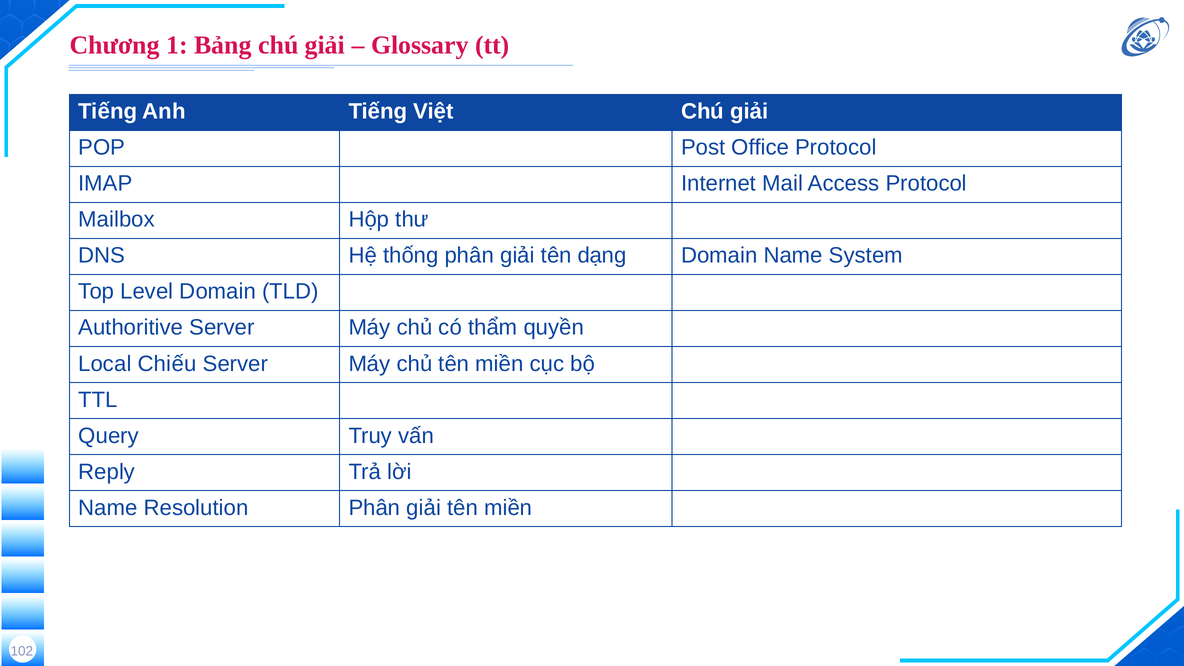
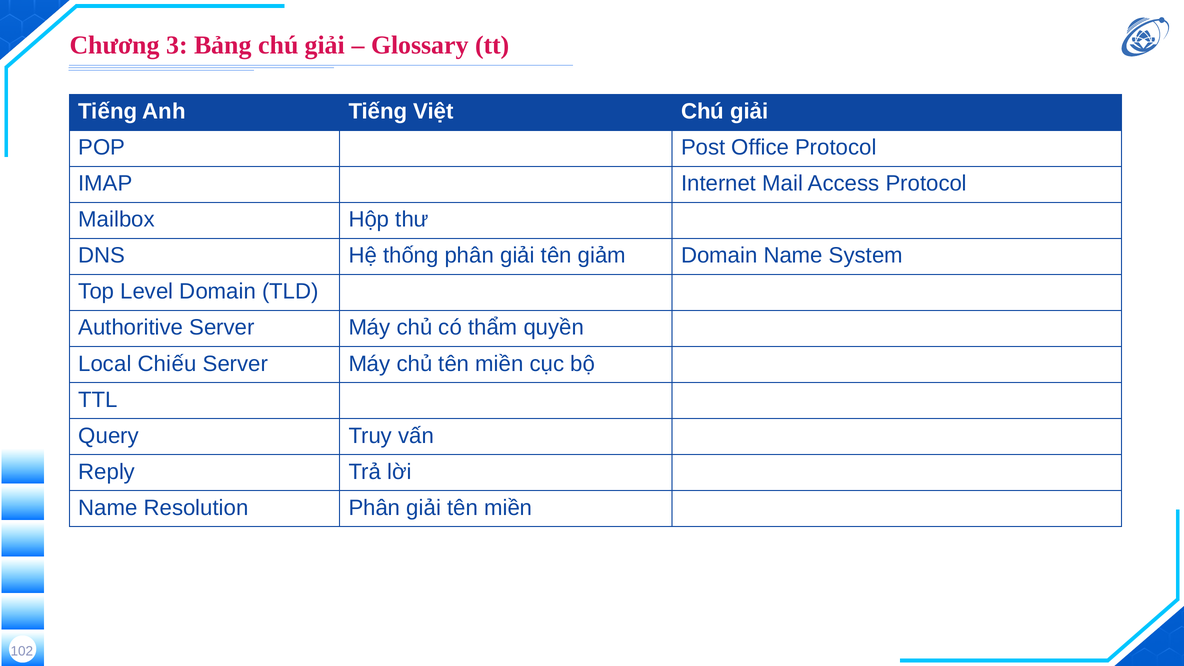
1: 1 -> 3 (177, 45)
dạng: dạng -> giảm (602, 256)
